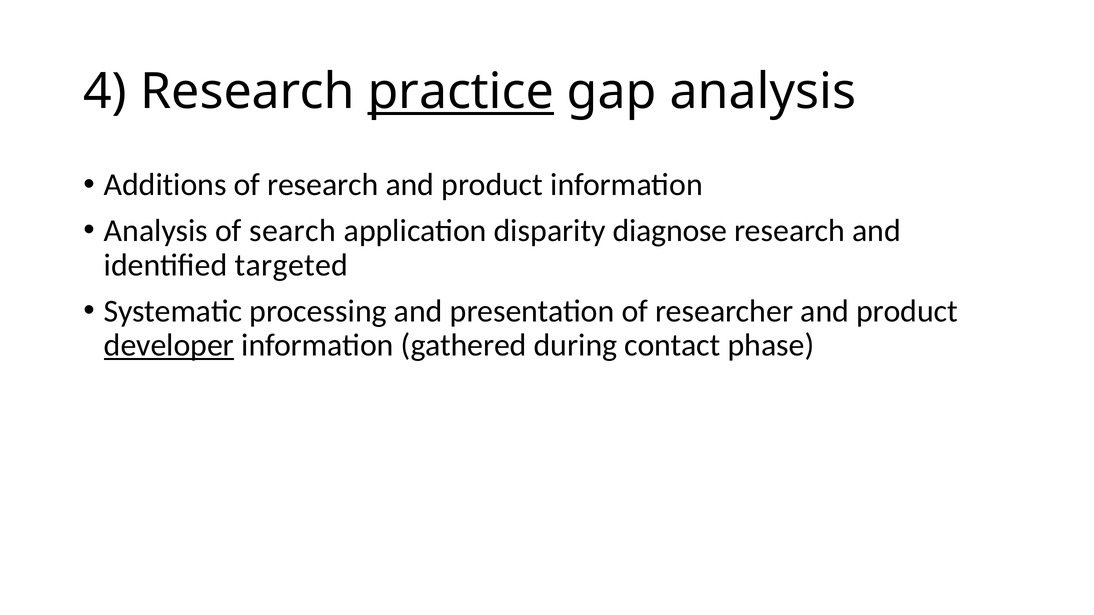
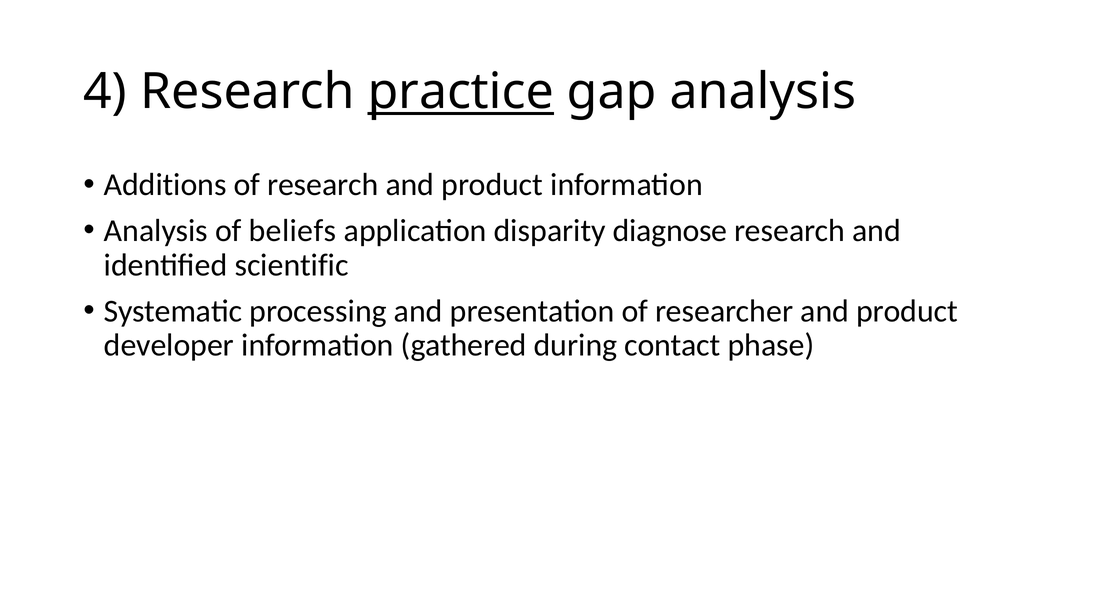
search: search -> beliefs (293, 231)
targeted: targeted -> scientific (292, 265)
developer underline: present -> none (169, 346)
